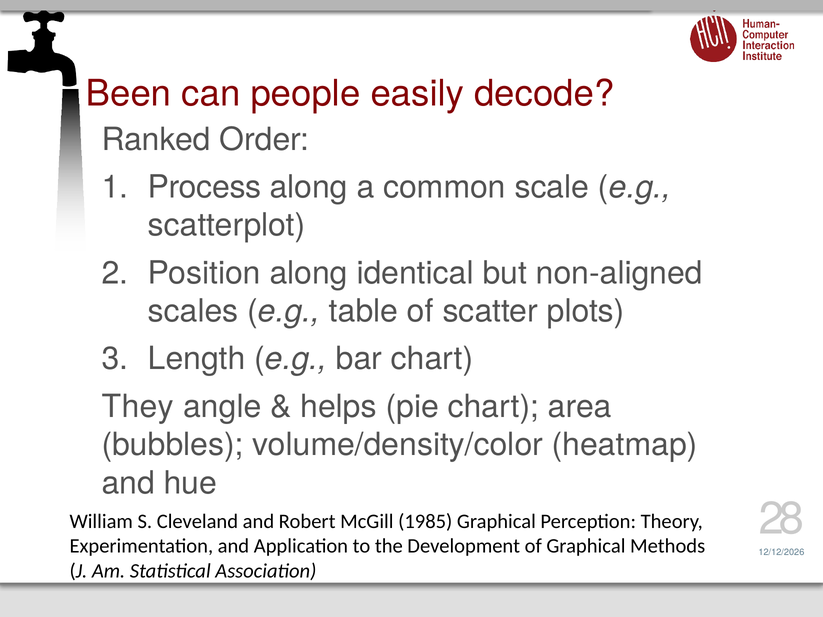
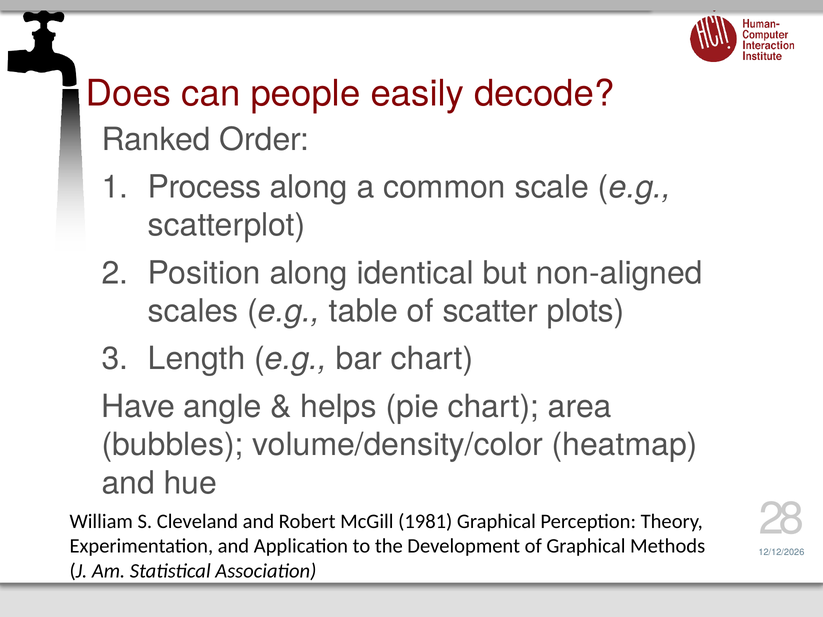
Been: Been -> Does (129, 93)
They: They -> Have (138, 407)
1985: 1985 -> 1981 (425, 522)
